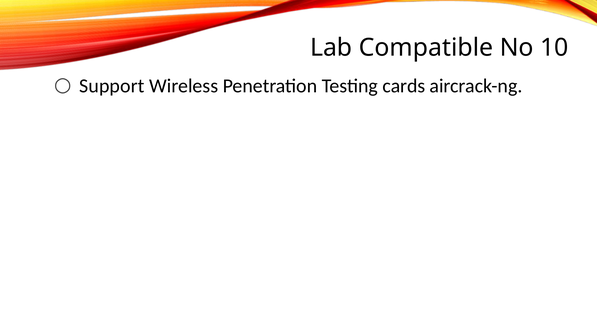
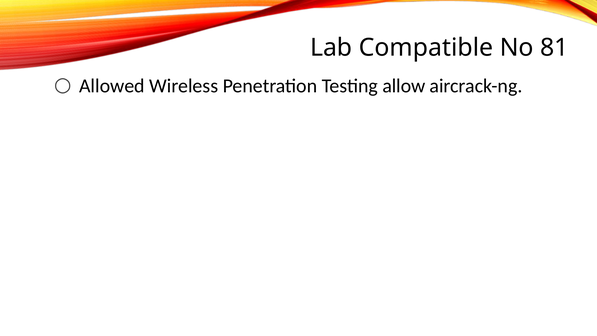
10: 10 -> 81 (554, 48)
Support: Support -> Allowed (112, 86)
cards: cards -> allow (404, 86)
